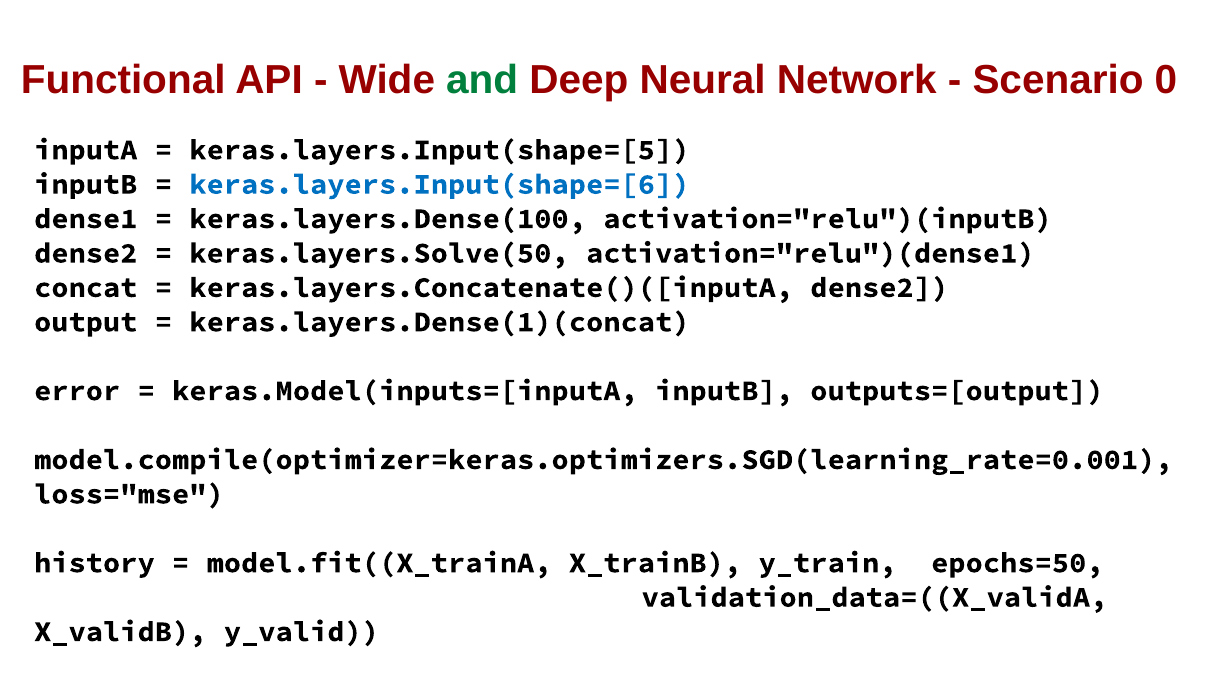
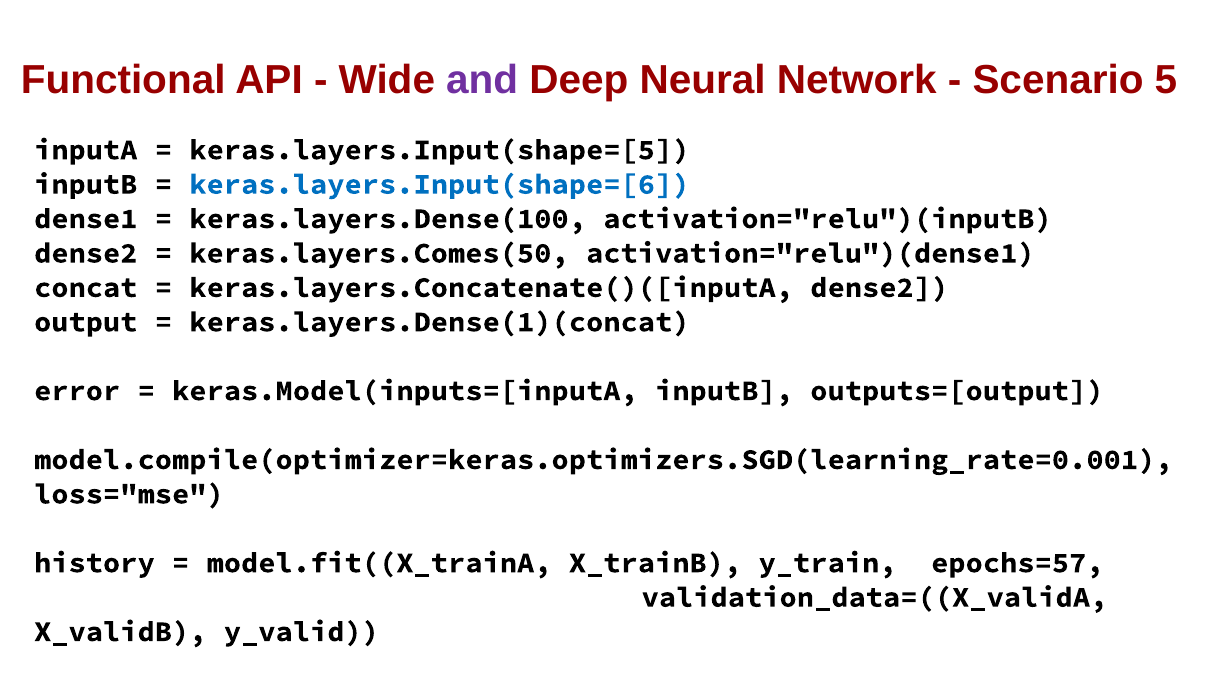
and colour: green -> purple (482, 80)
0: 0 -> 5 (1166, 80)
keras.layers.Solve(50: keras.layers.Solve(50 -> keras.layers.Comes(50 (379, 253)
epochs=50: epochs=50 -> epochs=57 (1017, 563)
